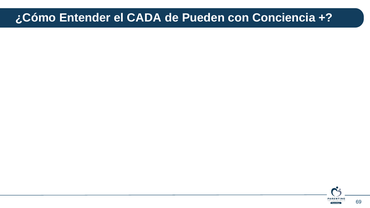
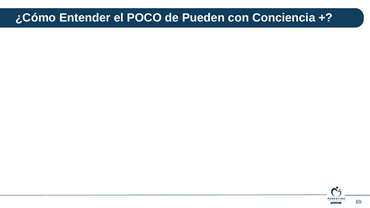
CADA: CADA -> POCO (144, 18)
